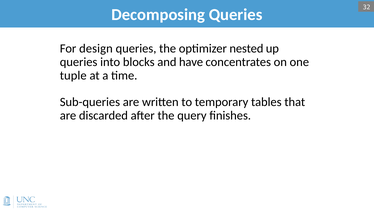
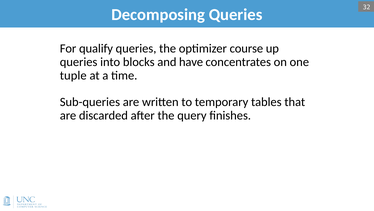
design: design -> qualify (96, 48)
nested: nested -> course (246, 48)
